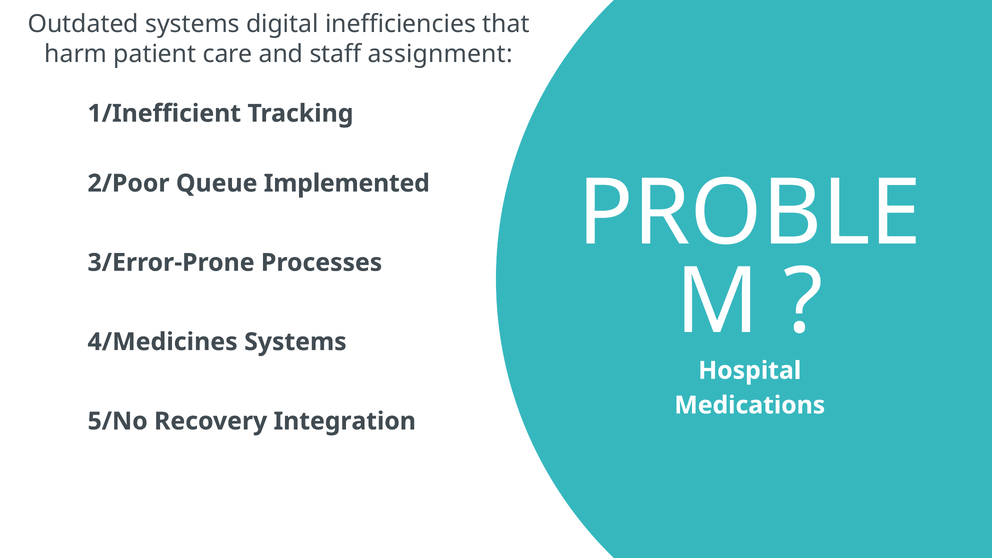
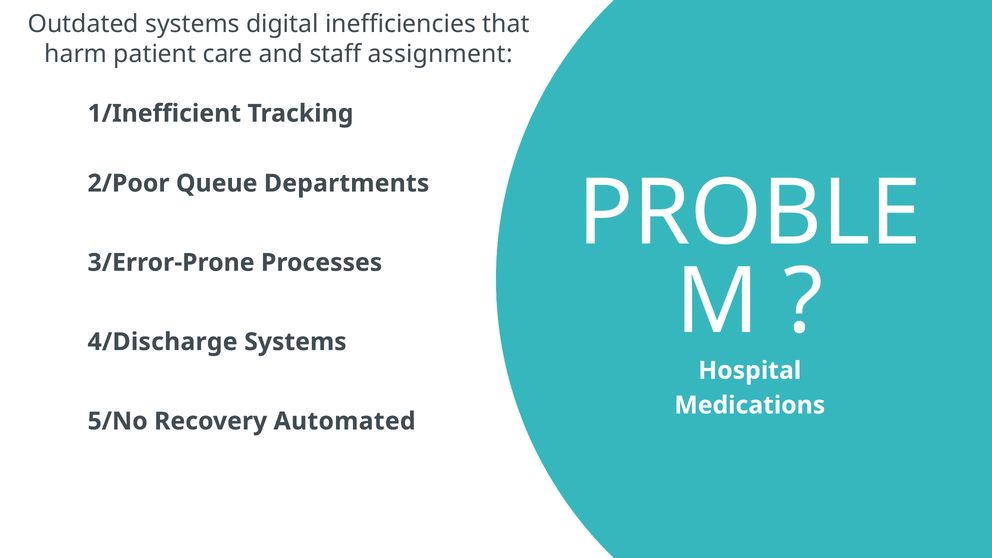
Implemented: Implemented -> Departments (347, 183)
4/Medicines: 4/Medicines -> 4/Discharge (163, 342)
Integration: Integration -> Automated (345, 421)
